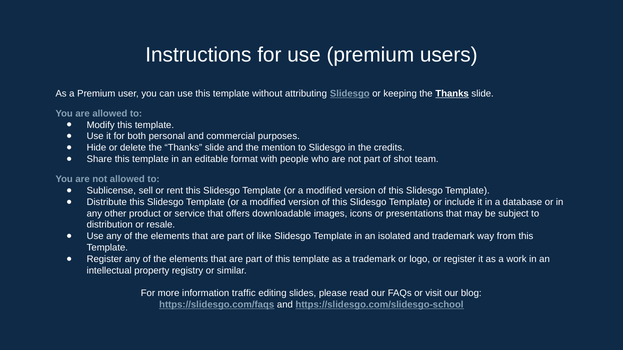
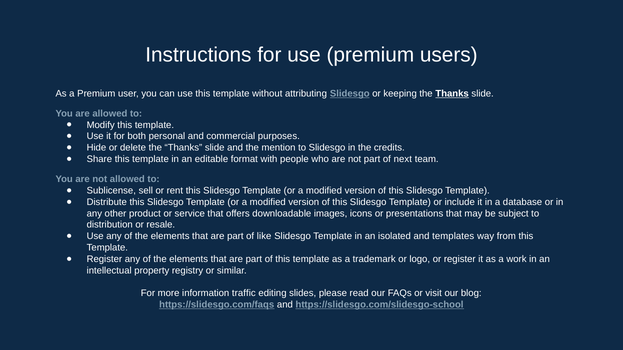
shot: shot -> next (403, 159)
and trademark: trademark -> templates (453, 237)
